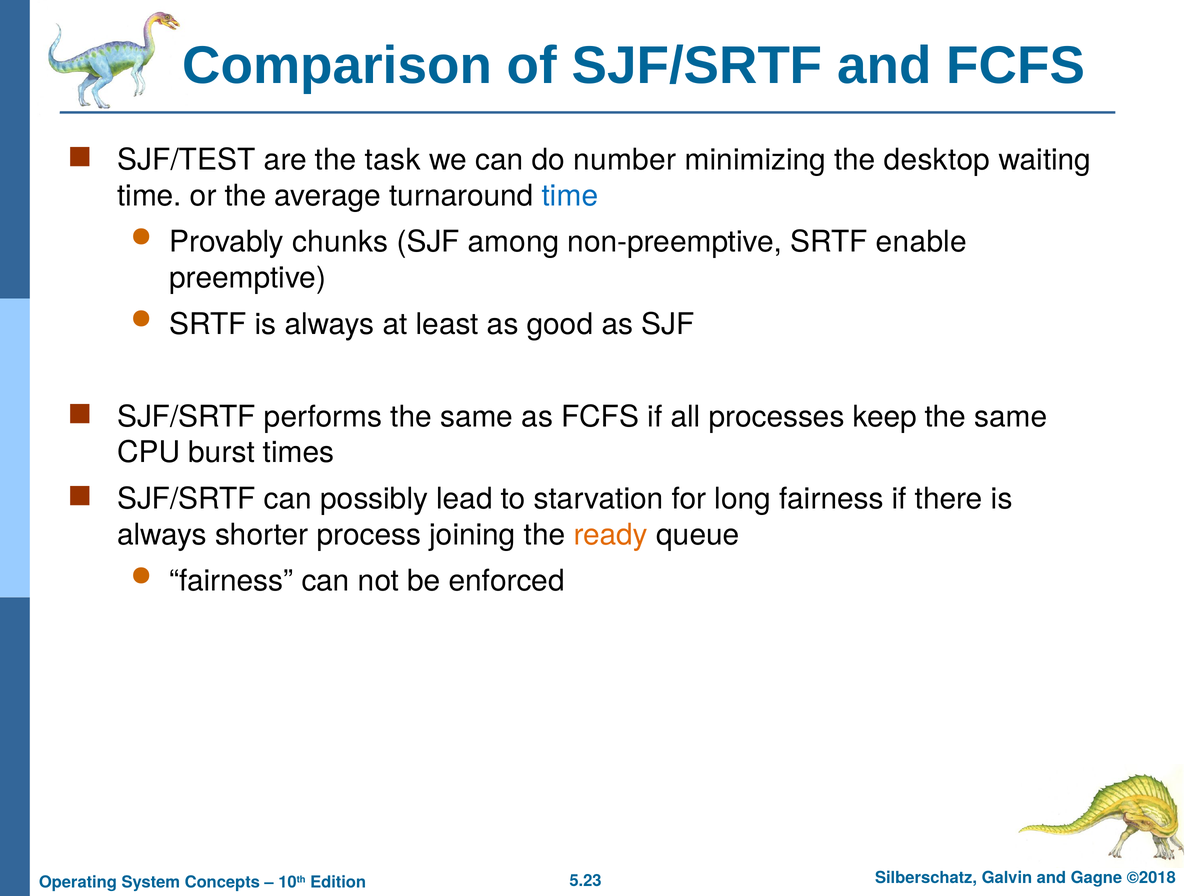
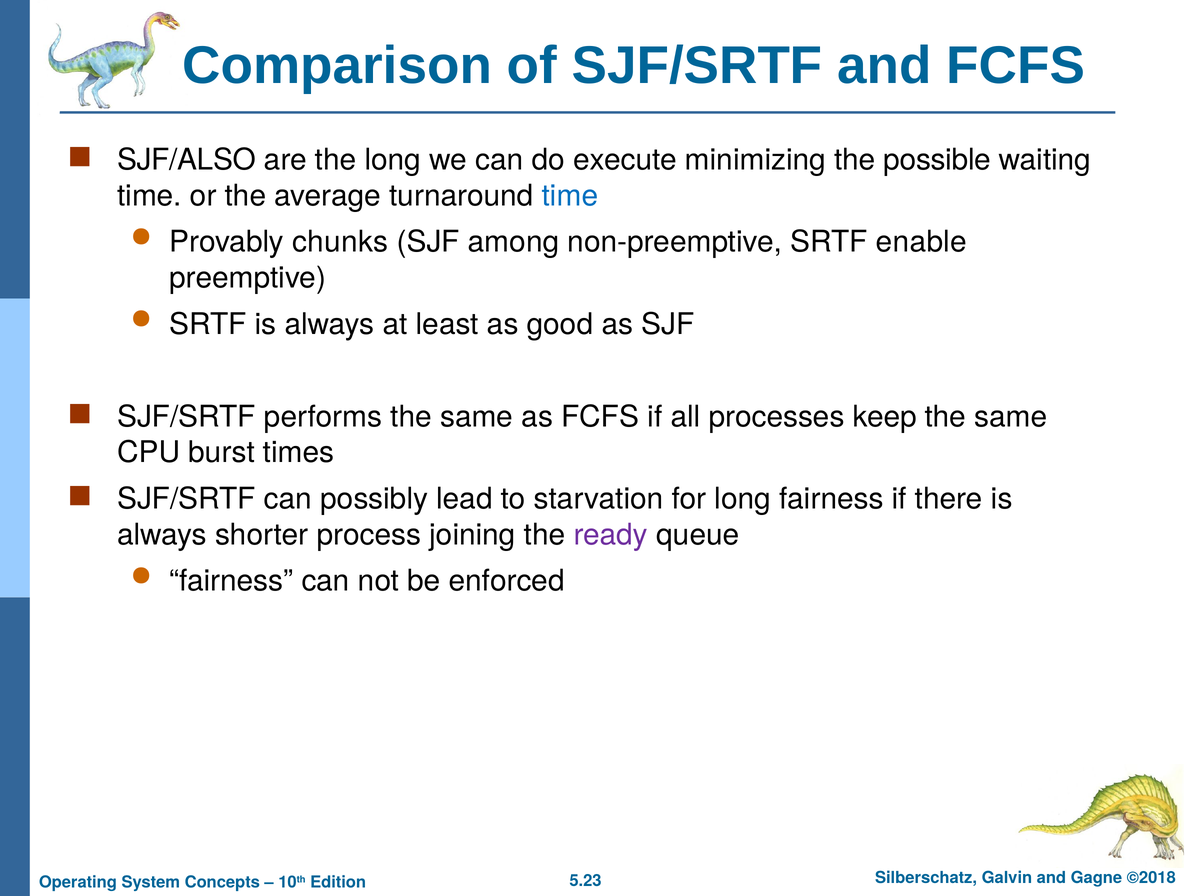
SJF/TEST: SJF/TEST -> SJF/ALSO (187, 160)
the task: task -> long (393, 160)
number: number -> execute (625, 160)
desktop: desktop -> possible (937, 160)
ready colour: orange -> purple (611, 535)
